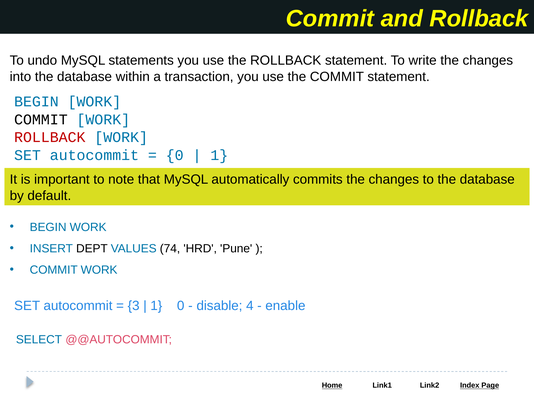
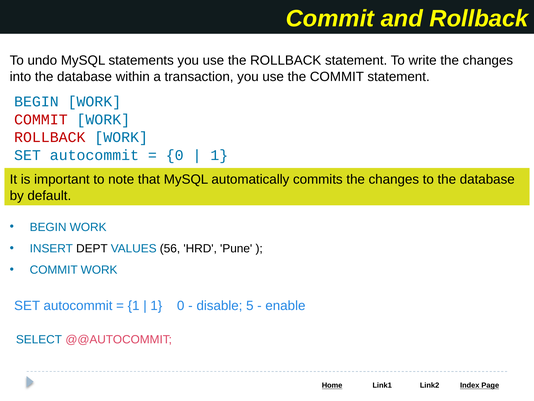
COMMIT colour: black -> red (41, 119)
74: 74 -> 56 (170, 248)
3: 3 -> 1 (134, 305)
4: 4 -> 5 (250, 305)
